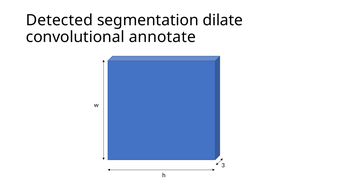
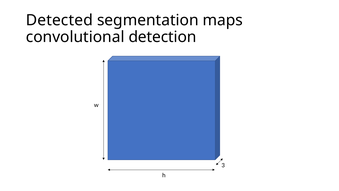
dilate: dilate -> maps (223, 20)
annotate: annotate -> detection (162, 37)
